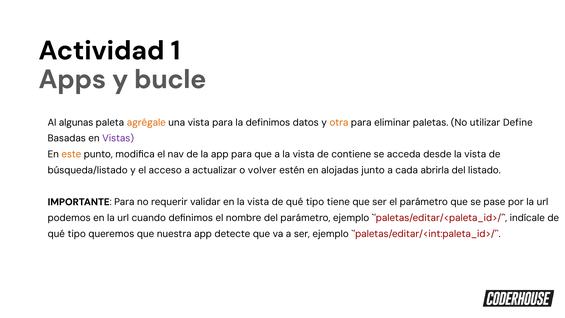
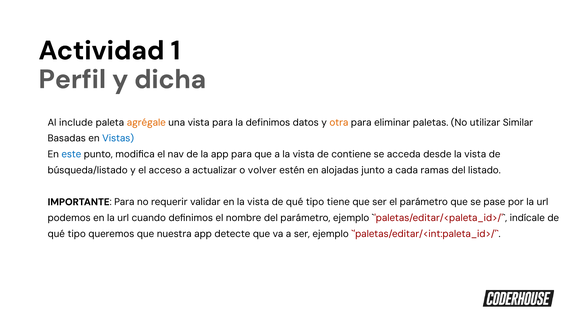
Apps: Apps -> Perfil (72, 79)
bucle: bucle -> dicha (170, 79)
algunas: algunas -> include (76, 122)
Define: Define -> Similar (518, 122)
Vistas colour: purple -> blue (118, 138)
este colour: orange -> blue (71, 154)
abrirla: abrirla -> ramas (435, 170)
